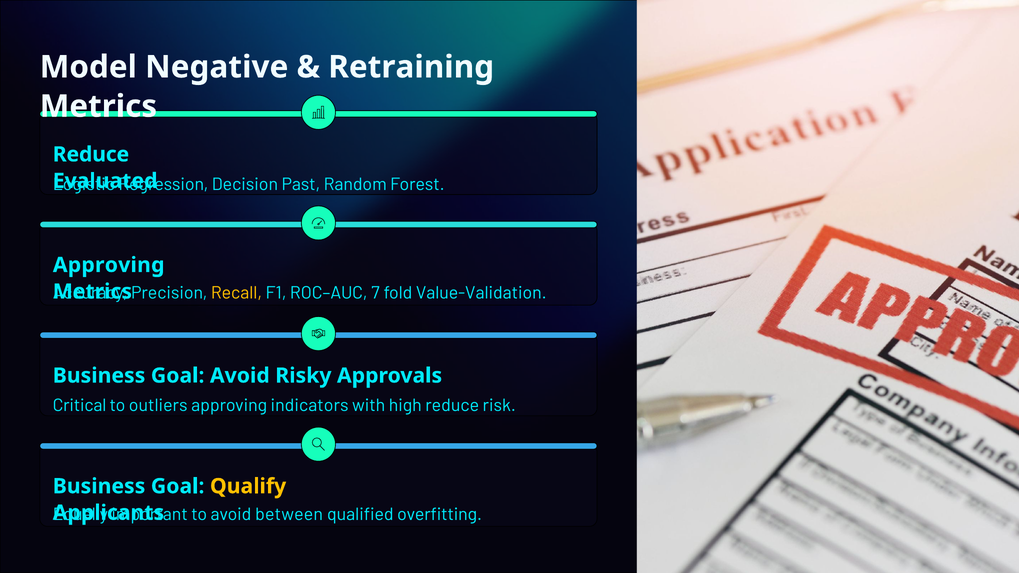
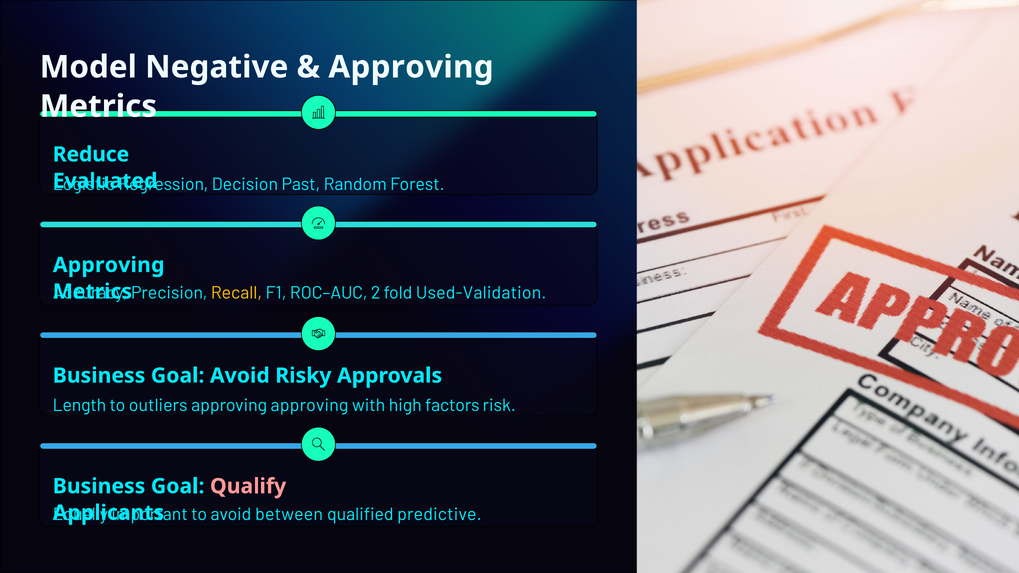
Retraining: Retraining -> Approving (411, 67)
7: 7 -> 2 (376, 293)
Value-Validation: Value-Validation -> Used-Validation (481, 293)
Critical: Critical -> Length (79, 406)
approving indicators: indicators -> approving (310, 406)
high reduce: reduce -> factors (452, 406)
Qualify colour: yellow -> pink (248, 486)
overfitting: overfitting -> predictive (439, 515)
